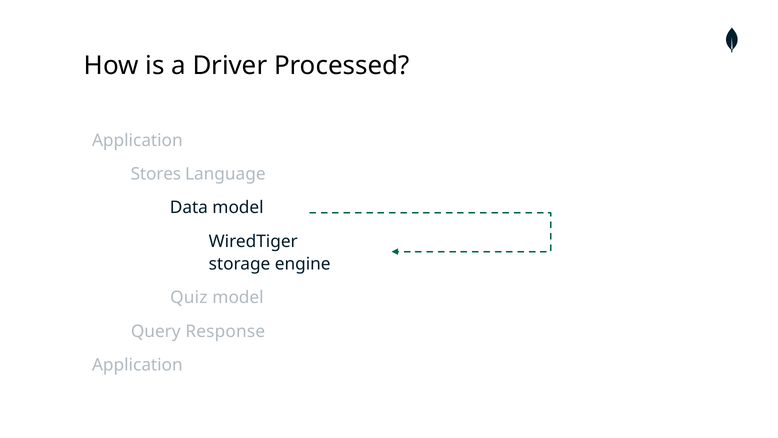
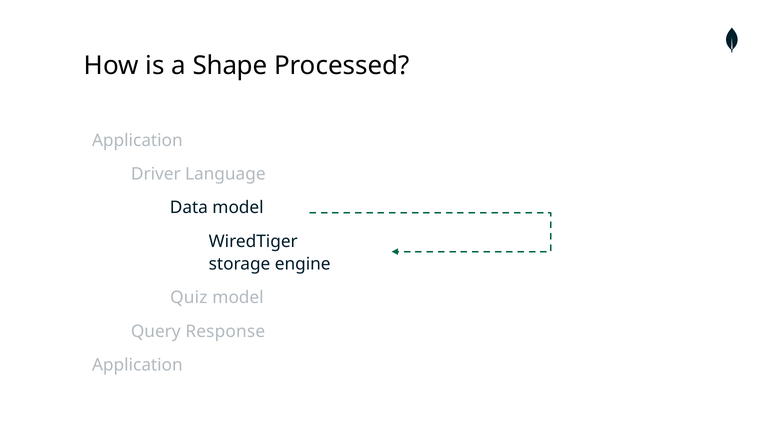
Driver: Driver -> Shape (230, 66)
Stores: Stores -> Driver (156, 174)
